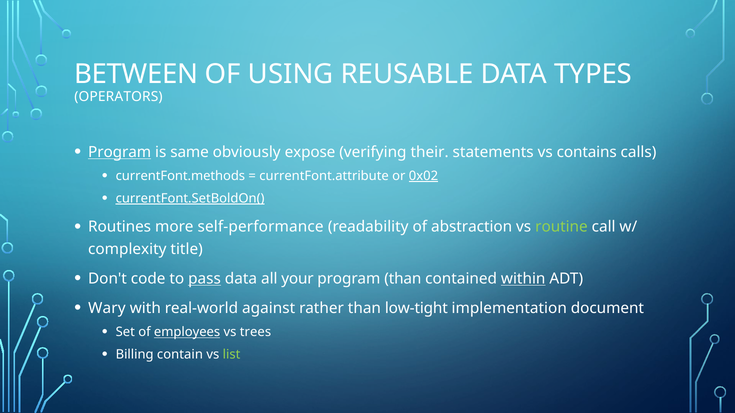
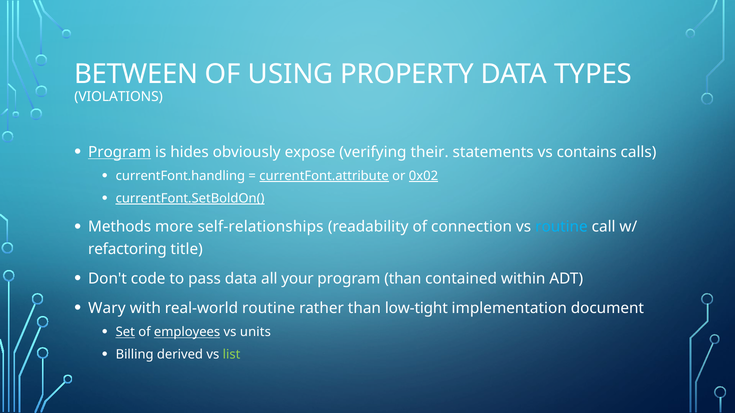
REUSABLE: REUSABLE -> PROPERTY (407, 74)
OPERATORS: OPERATORS -> VIOLATIONS (119, 97)
same: same -> hides (190, 152)
currentFont.methods: currentFont.methods -> currentFont.handling (180, 176)
currentFont.attribute underline: none -> present (324, 176)
Routines: Routines -> Methods (120, 227)
self-performance: self-performance -> self-relationships (261, 227)
abstraction: abstraction -> connection (472, 227)
routine colour: light green -> light blue (561, 227)
complexity: complexity -> refactoring (127, 249)
pass underline: present -> none (205, 279)
within underline: present -> none (523, 279)
real-world against: against -> routine (269, 309)
Set underline: none -> present (125, 332)
trees: trees -> units (255, 332)
contain: contain -> derived (180, 355)
